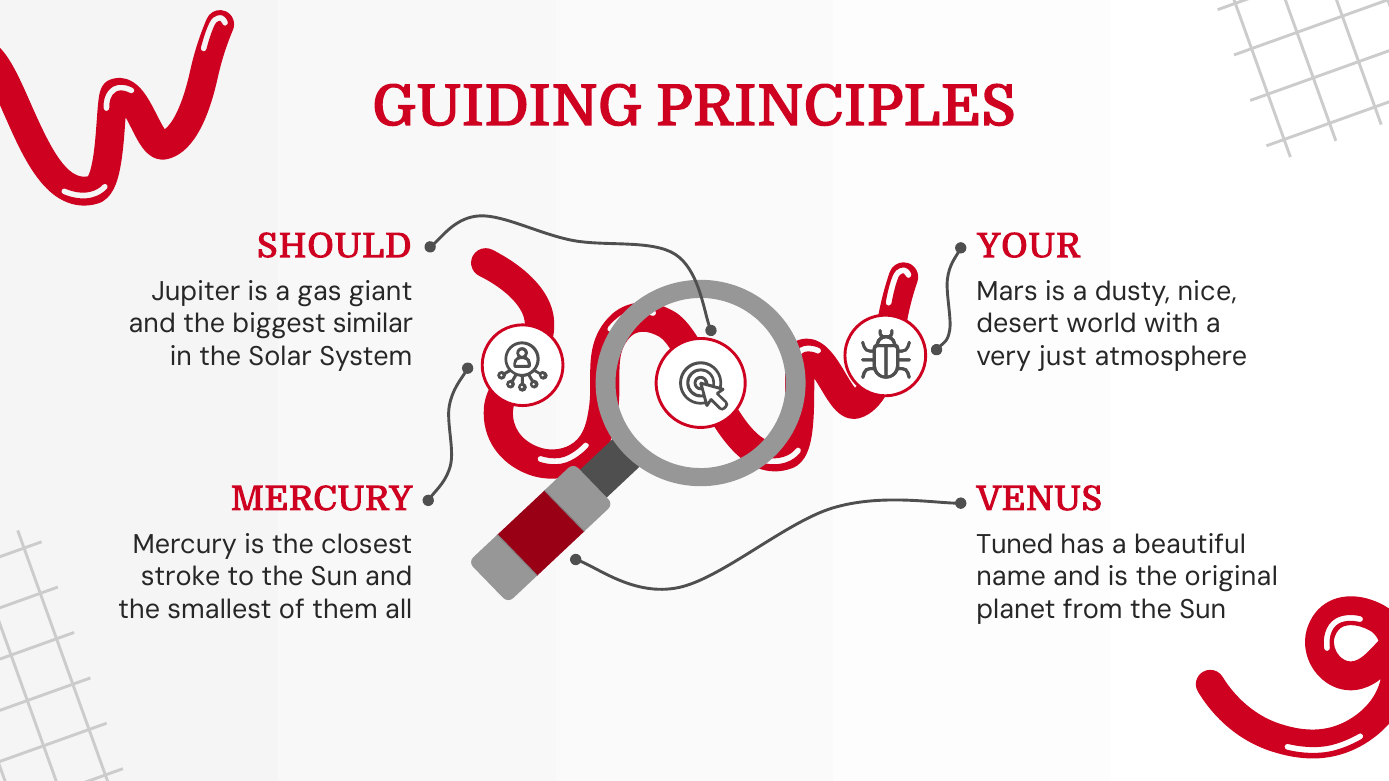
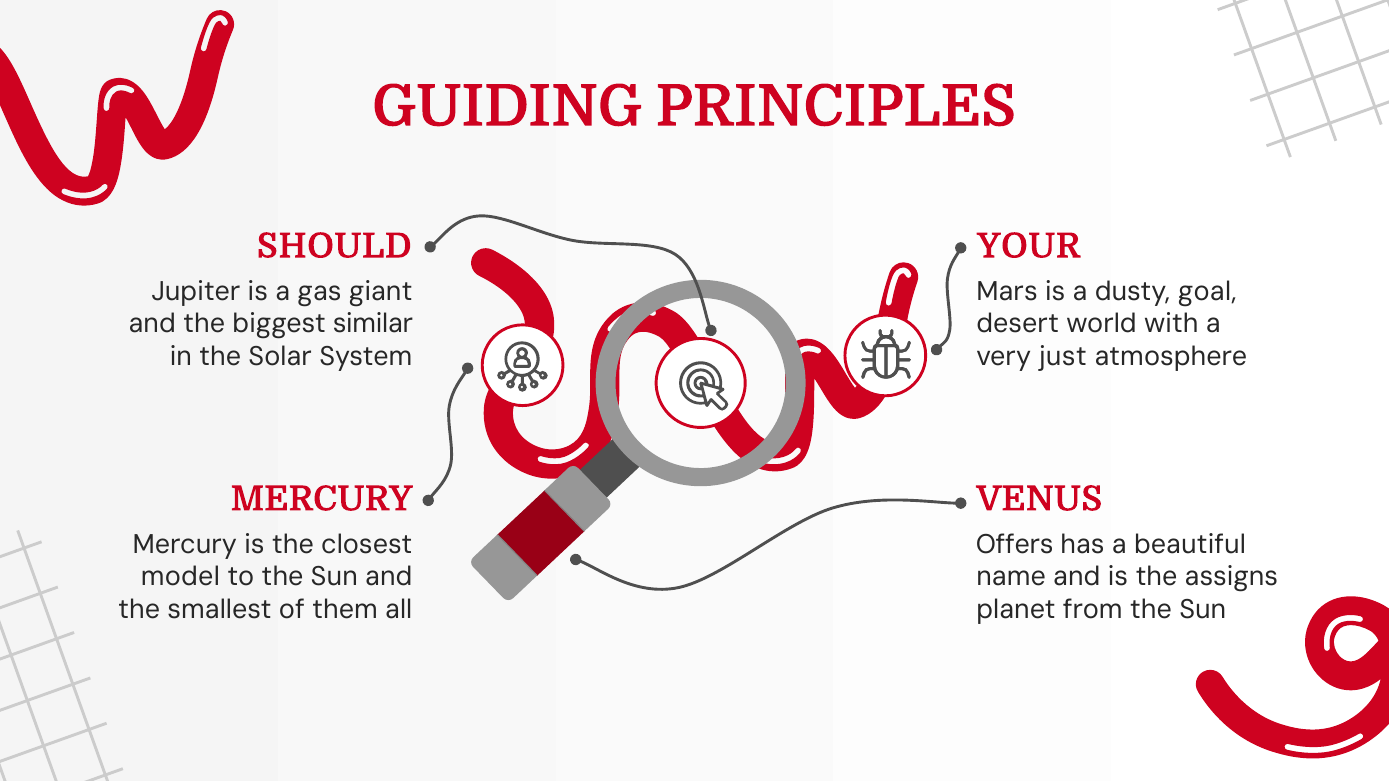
nice: nice -> goal (1207, 292)
Tuned: Tuned -> Offers (1015, 545)
stroke: stroke -> model (180, 577)
original: original -> assigns (1231, 577)
